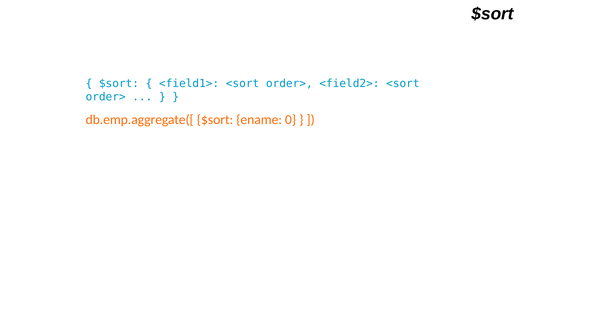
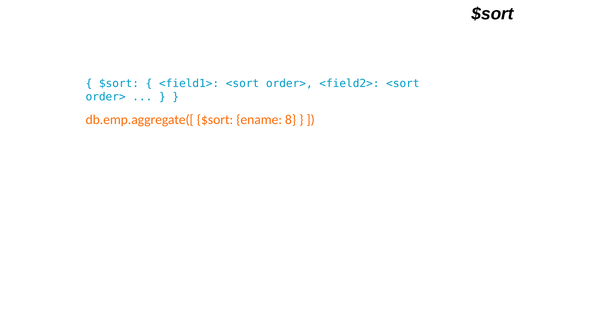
0: 0 -> 8 (291, 120)
